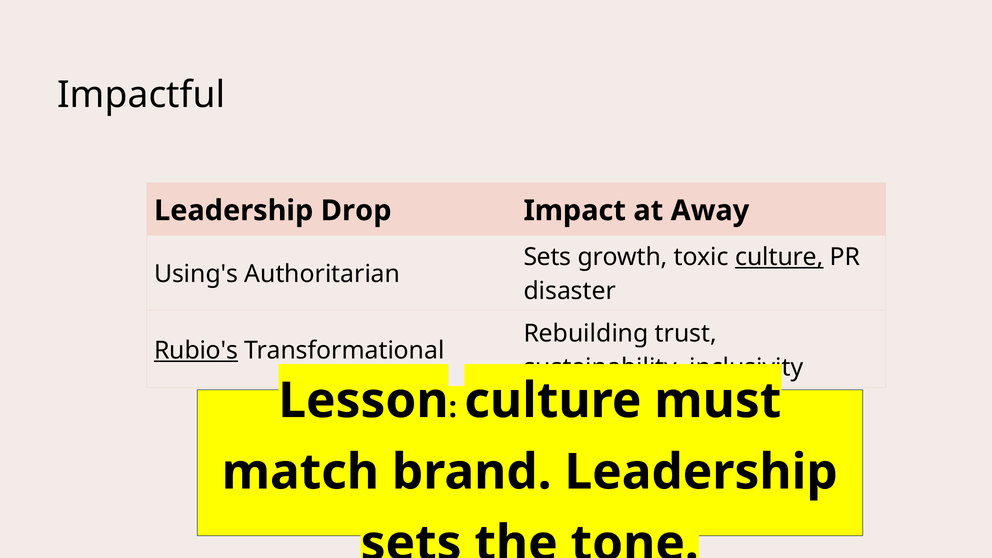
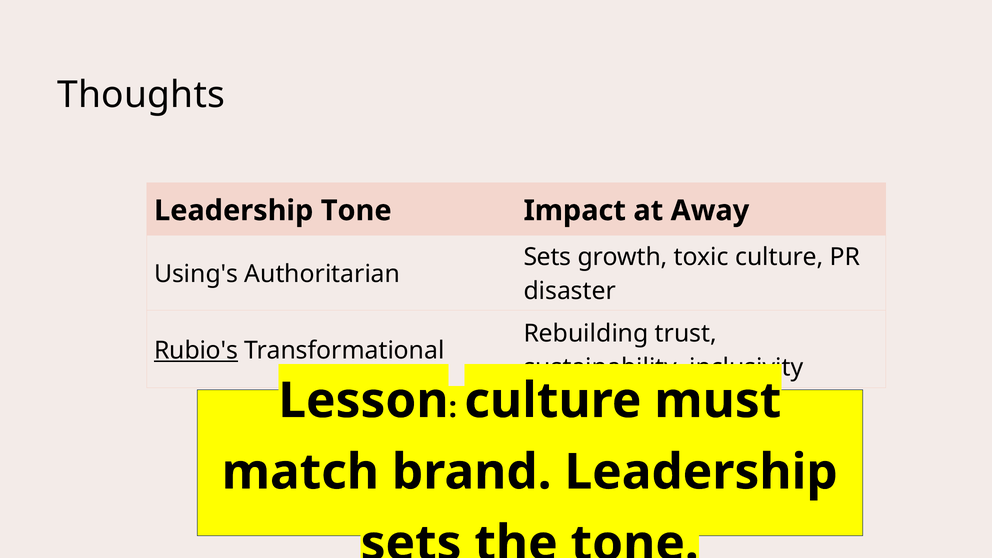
Impactful: Impactful -> Thoughts (141, 95)
Leadership Drop: Drop -> Tone (356, 211)
culture underline: present -> none (779, 257)
